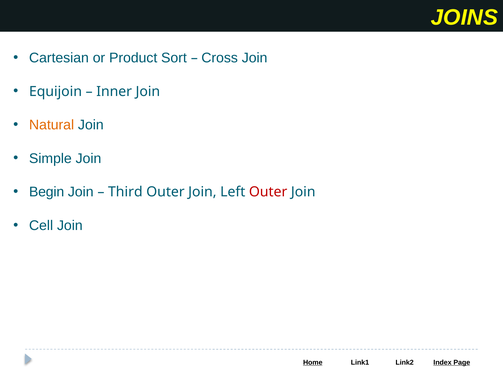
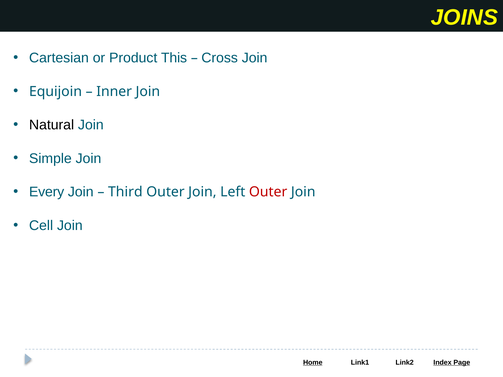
Sort: Sort -> This (174, 58)
Natural colour: orange -> black (52, 125)
Begin: Begin -> Every (47, 192)
